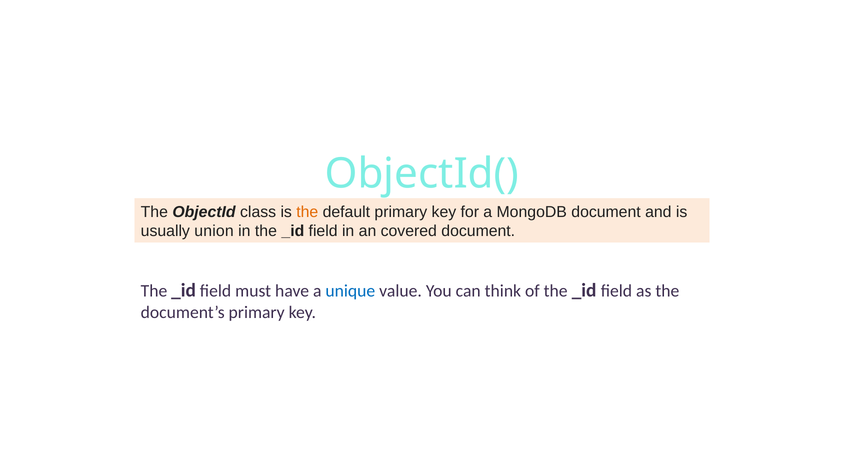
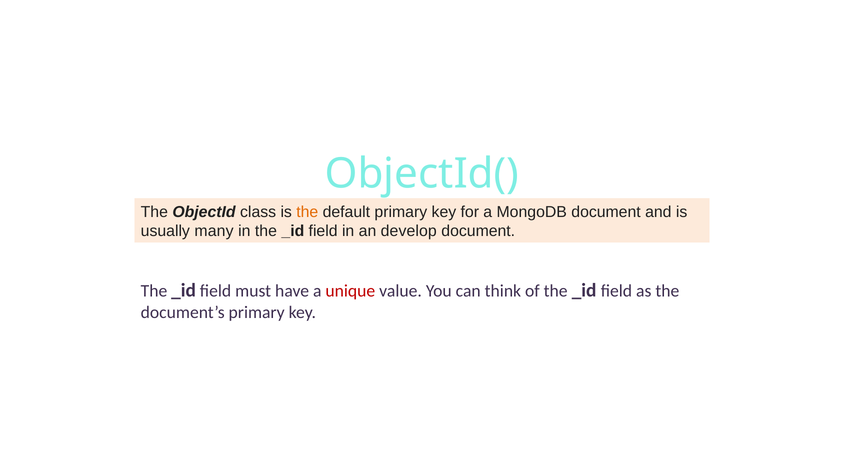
union: union -> many (214, 231)
covered: covered -> develop (409, 231)
unique colour: blue -> red (350, 291)
